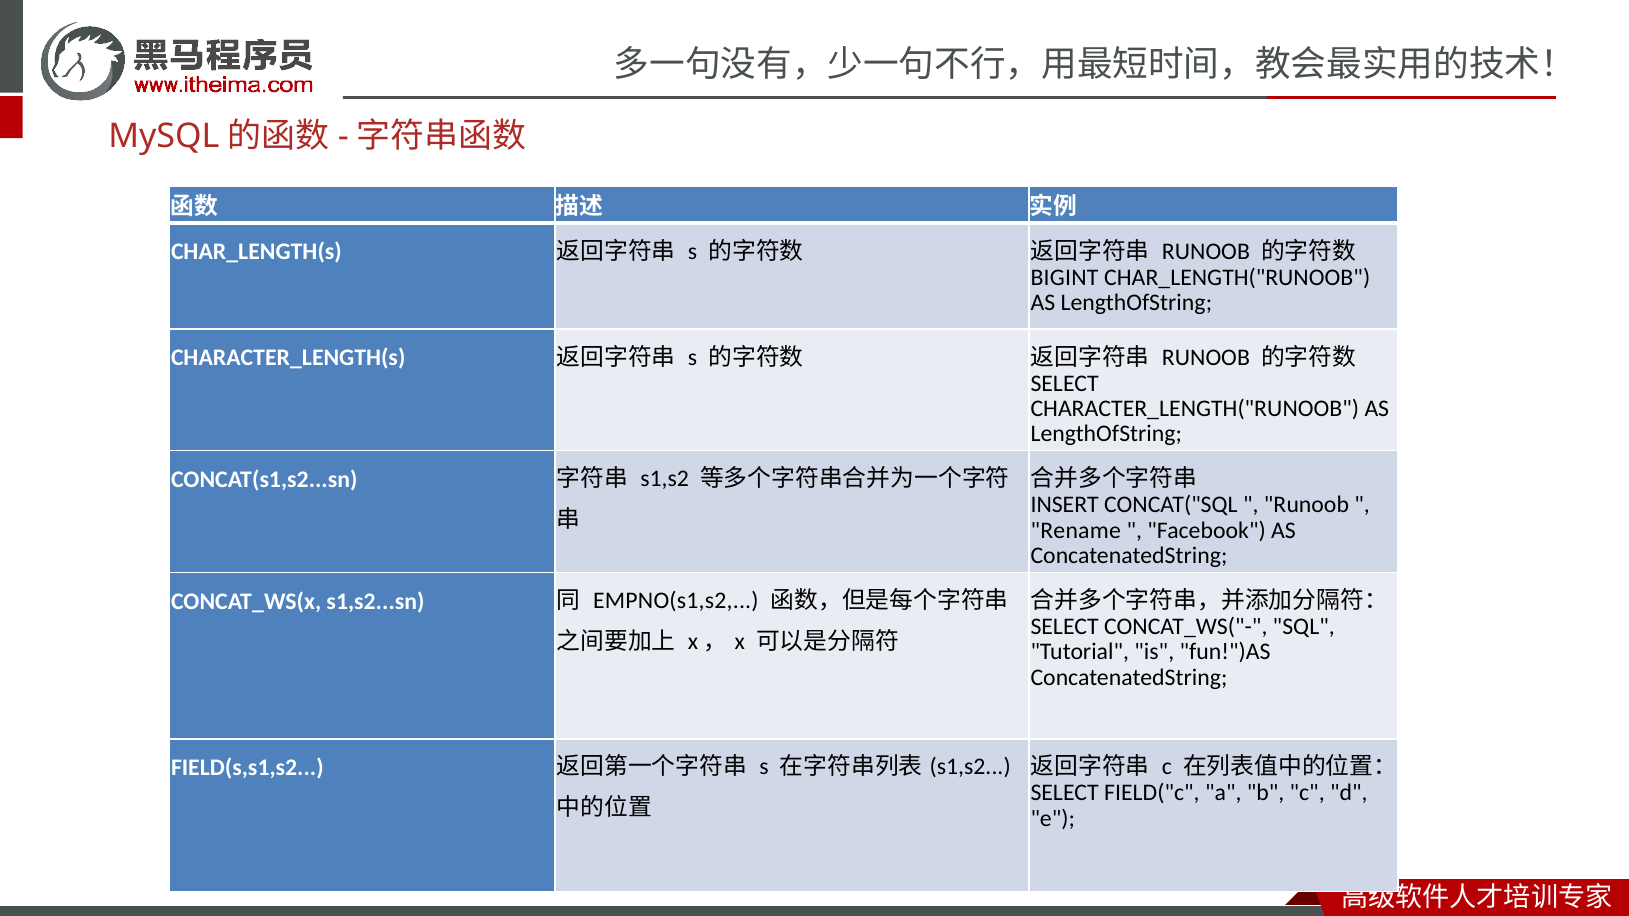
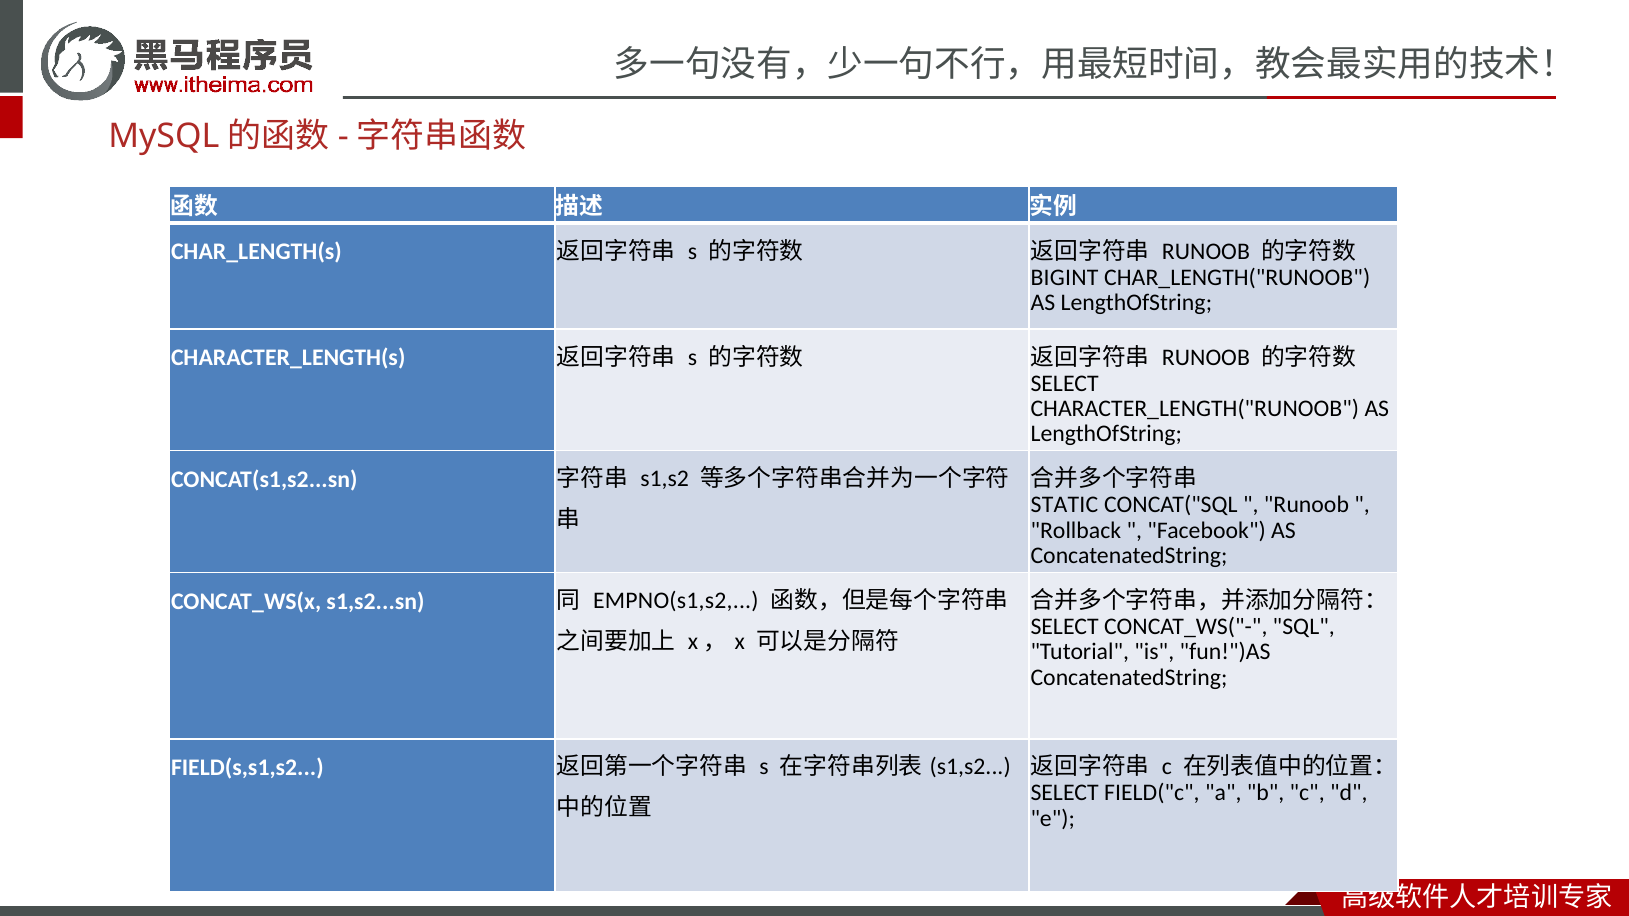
INSERT: INSERT -> STATIC (1065, 505)
Rename: Rename -> Rollback (1076, 531)
